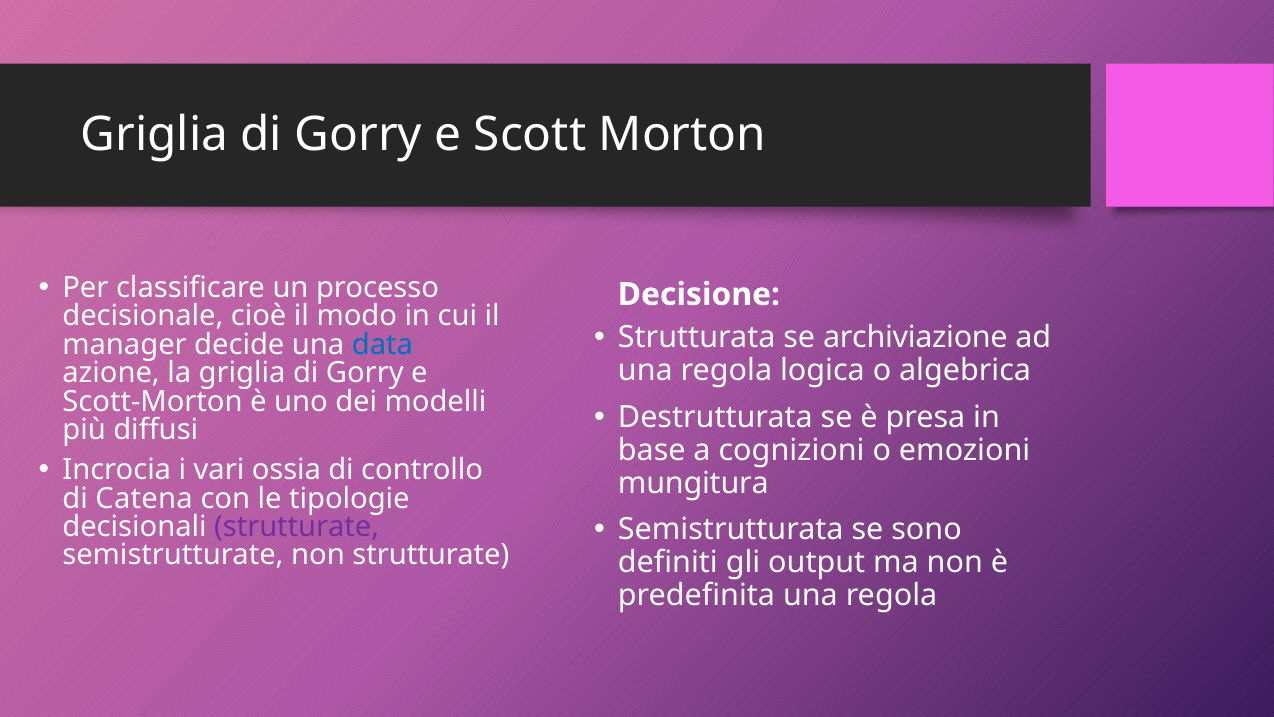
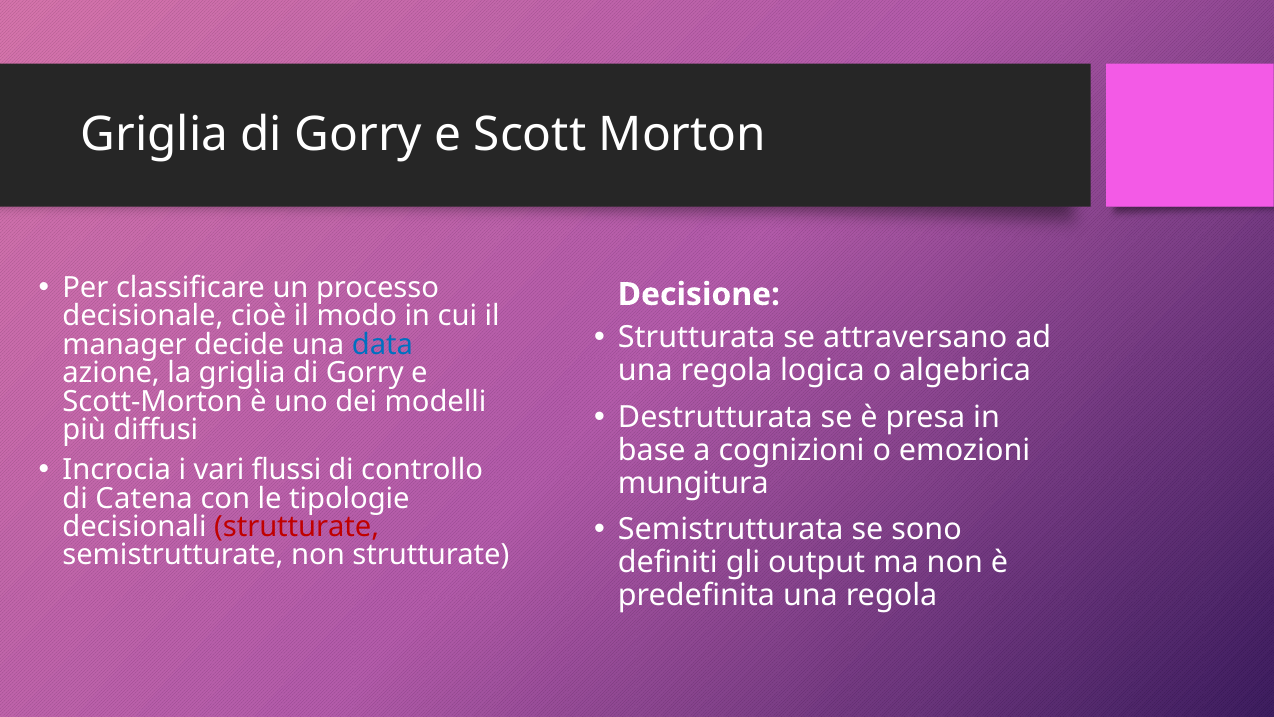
archiviazione: archiviazione -> attraversano (915, 338)
ossia: ossia -> flussi (286, 470)
strutturate colour: purple -> red (297, 527)
